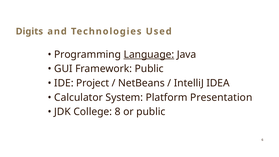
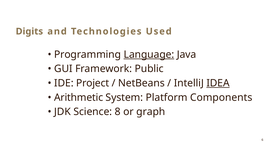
IDEA underline: none -> present (218, 83)
Calculator: Calculator -> Arithmetic (79, 97)
Presentation: Presentation -> Components (221, 97)
College: College -> Science (93, 112)
or public: public -> graph (151, 112)
